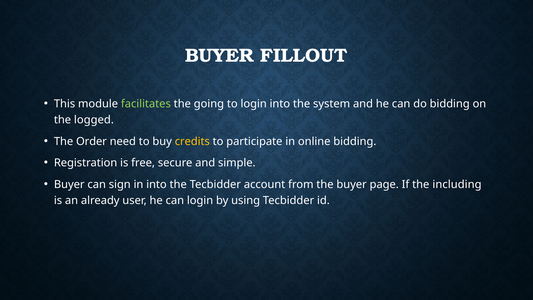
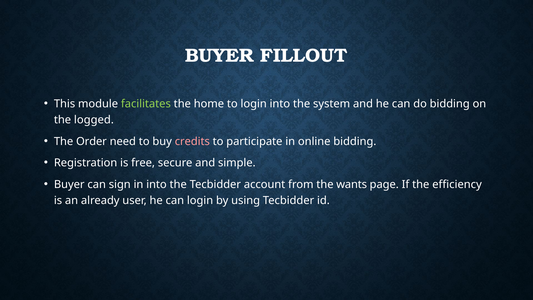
going: going -> home (209, 104)
credits colour: yellow -> pink (192, 141)
the buyer: buyer -> wants (352, 184)
including: including -> efficiency (457, 184)
